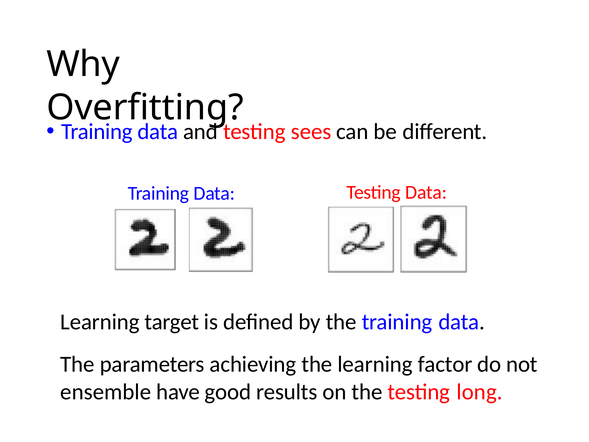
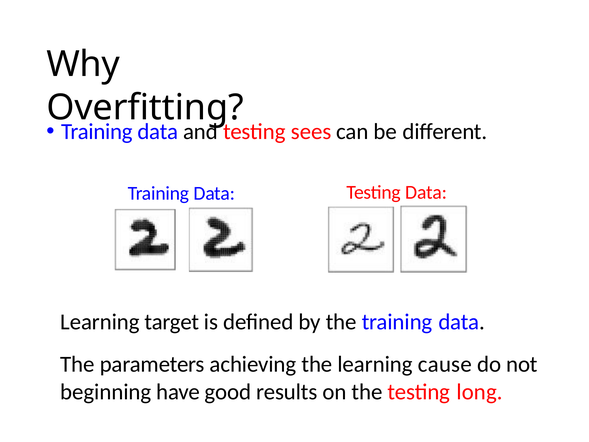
factor: factor -> cause (445, 364)
ensemble: ensemble -> beginning (106, 392)
